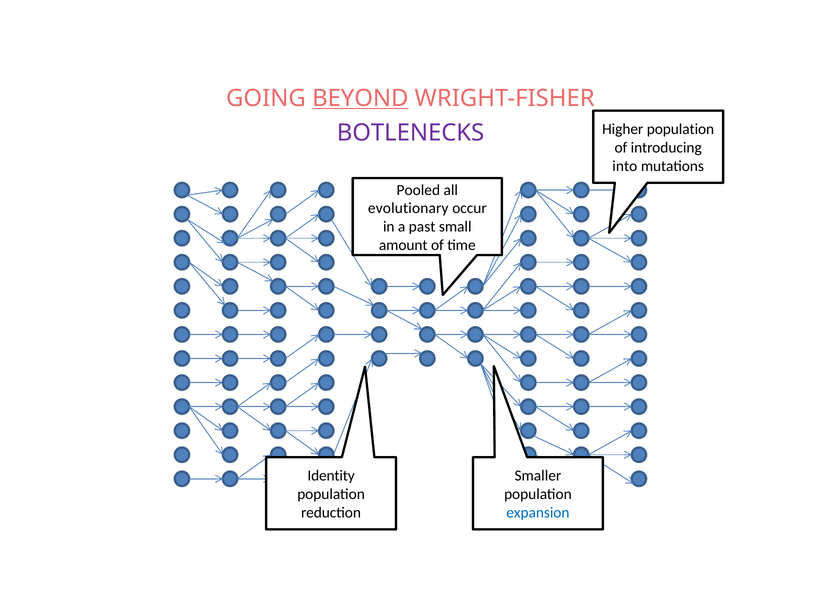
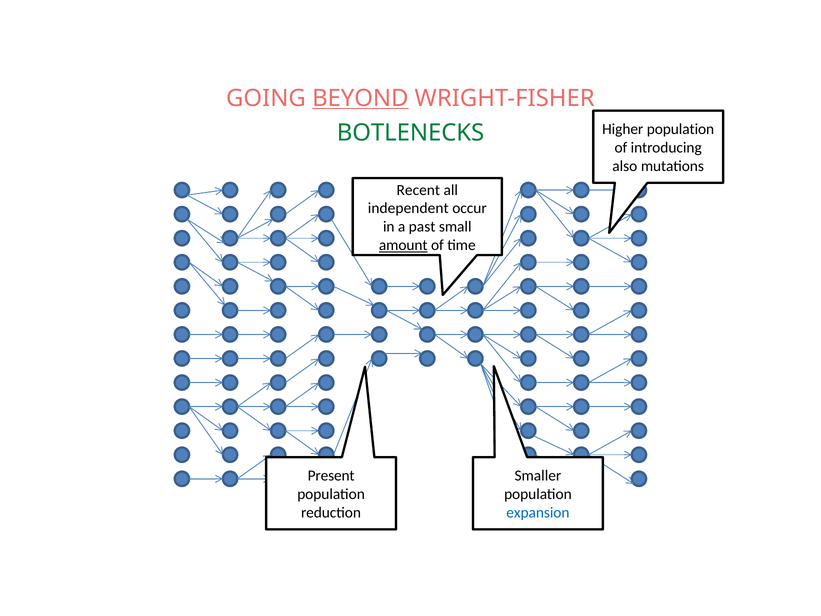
BOTLENECKS colour: purple -> green (411, 133)
into: into -> also (625, 166)
Pooled: Pooled -> Recent (418, 190)
evolutionary: evolutionary -> independent (408, 208)
amount underline: none -> present (403, 245)
Identity: Identity -> Present (331, 476)
